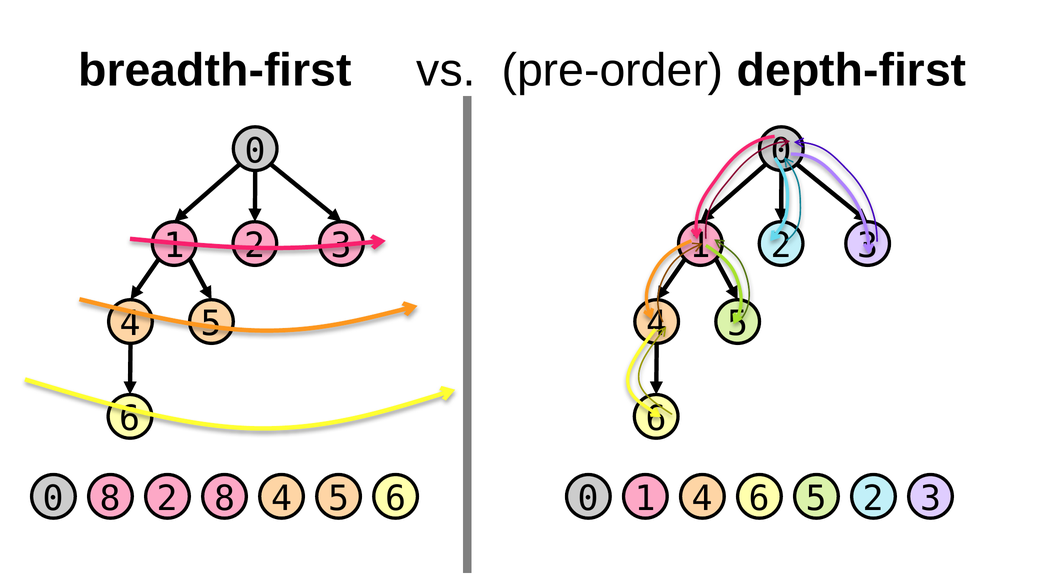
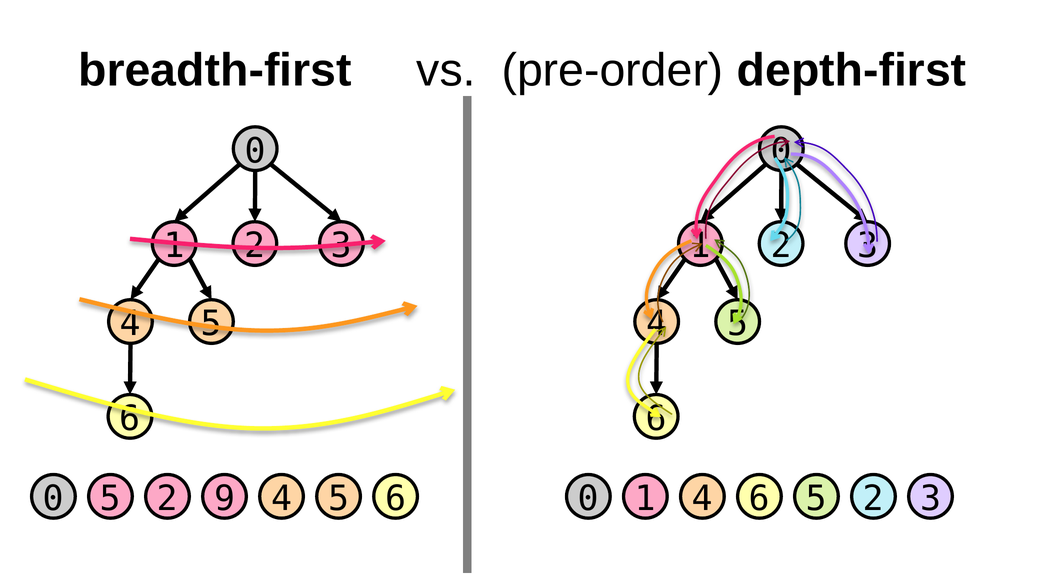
0 8: 8 -> 5 (110, 499)
2 8: 8 -> 9 (225, 499)
